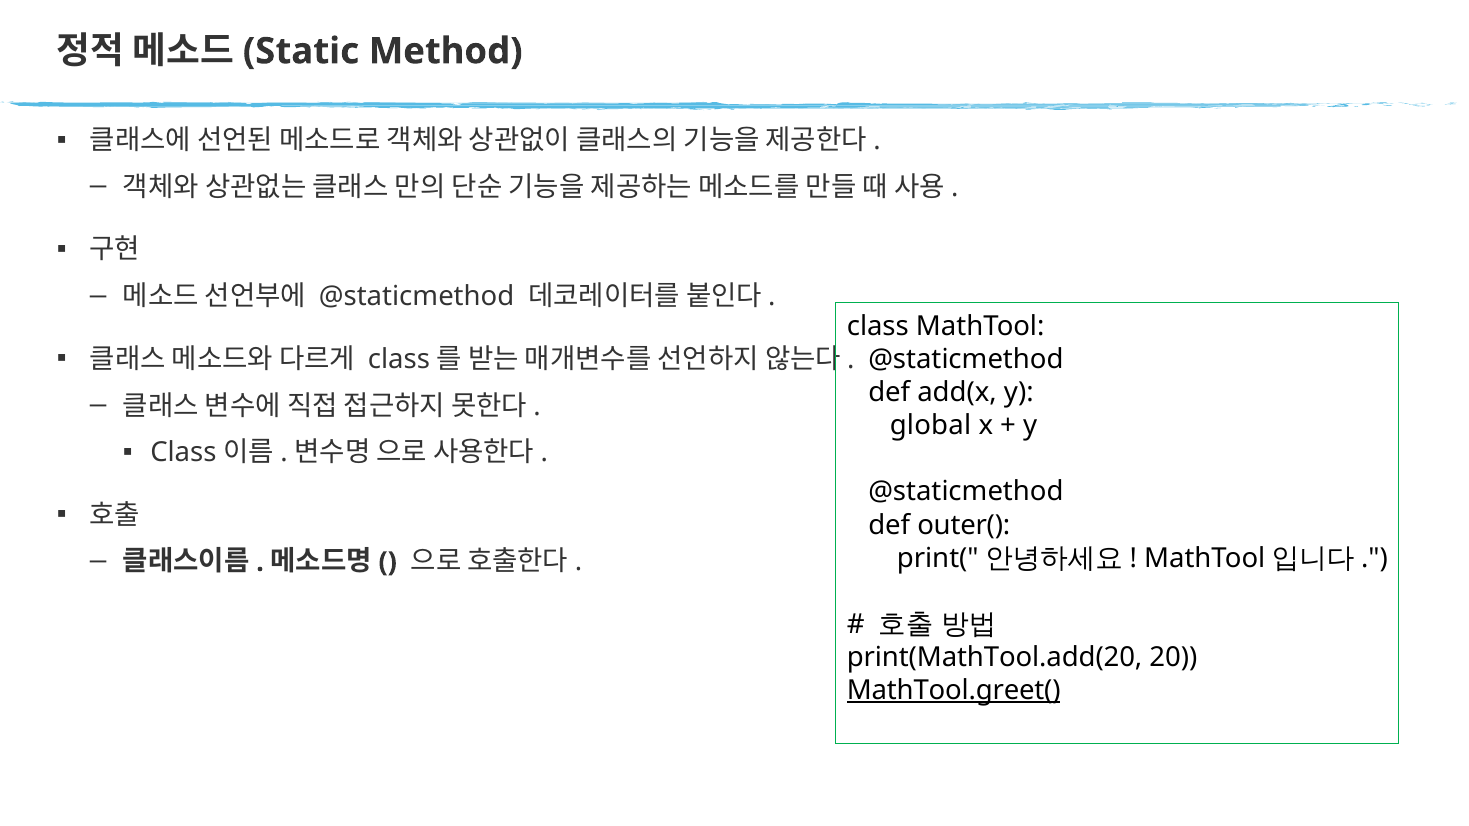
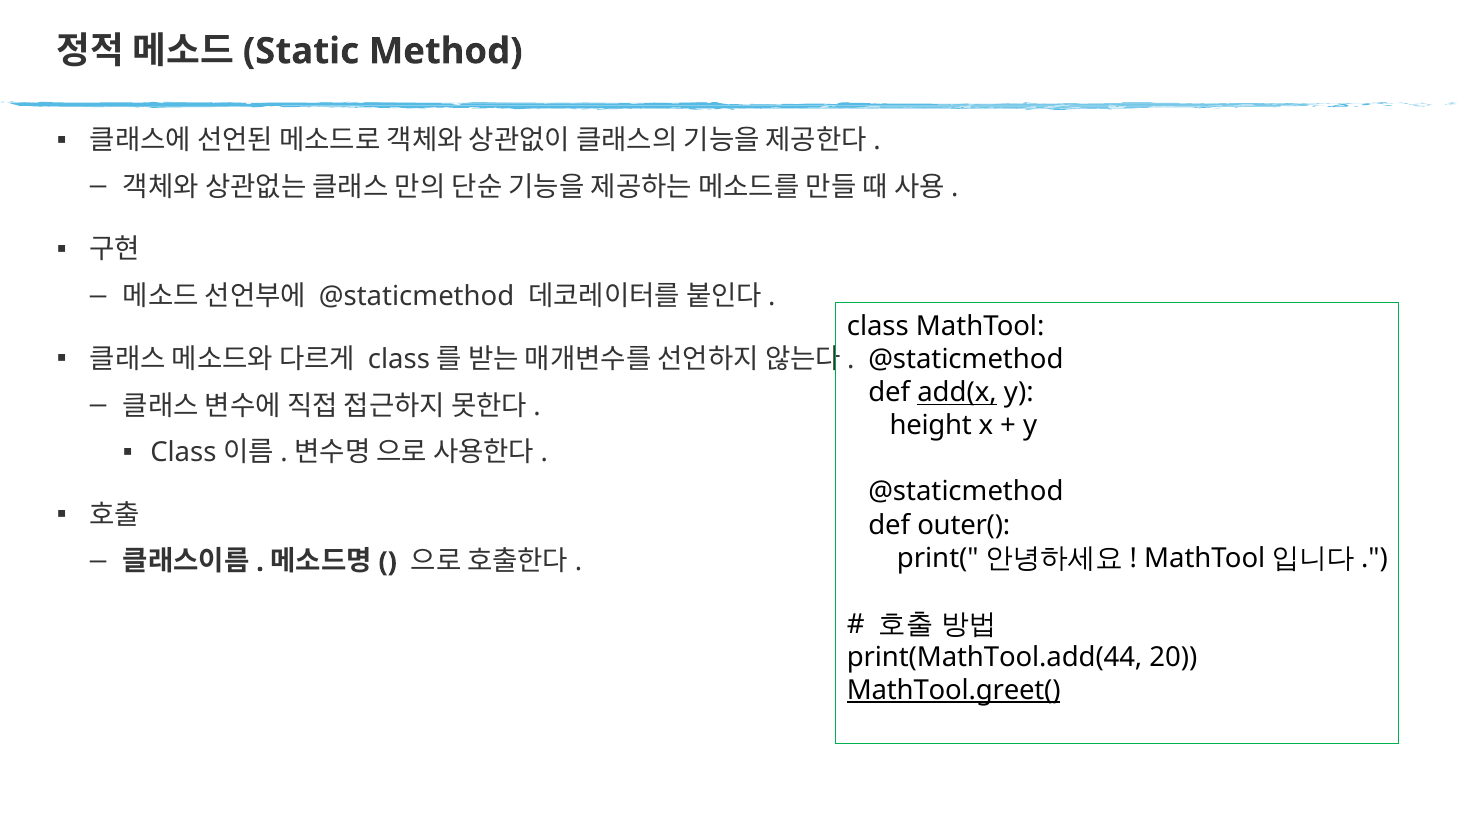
add(x underline: none -> present (957, 393)
global: global -> height (931, 426)
print(MathTool.add(20: print(MathTool.add(20 -> print(MathTool.add(44 (995, 657)
